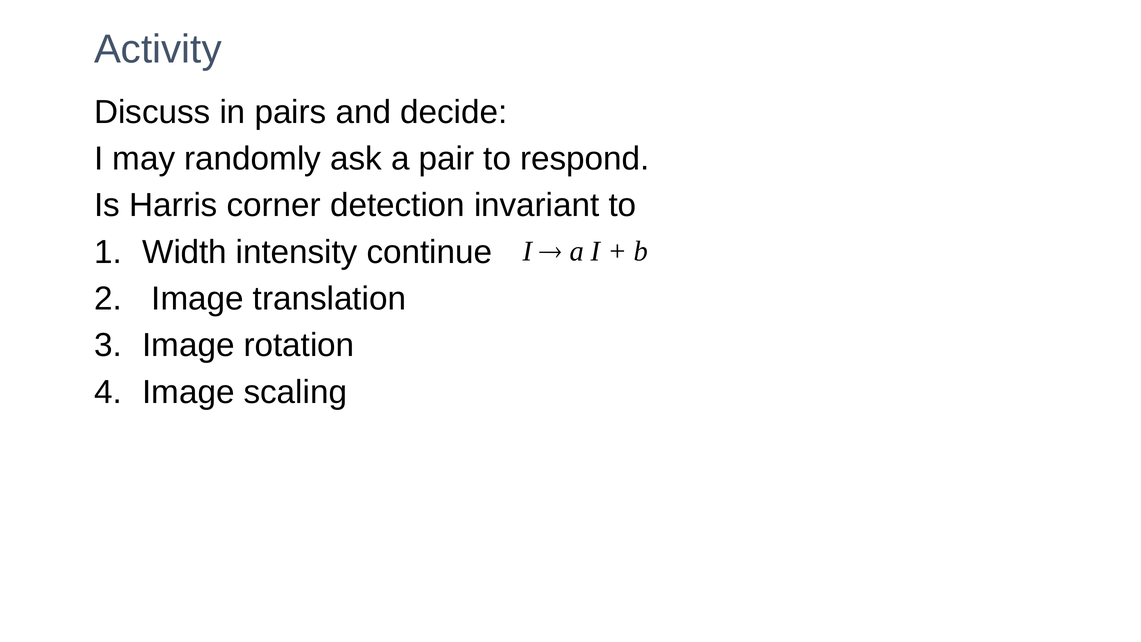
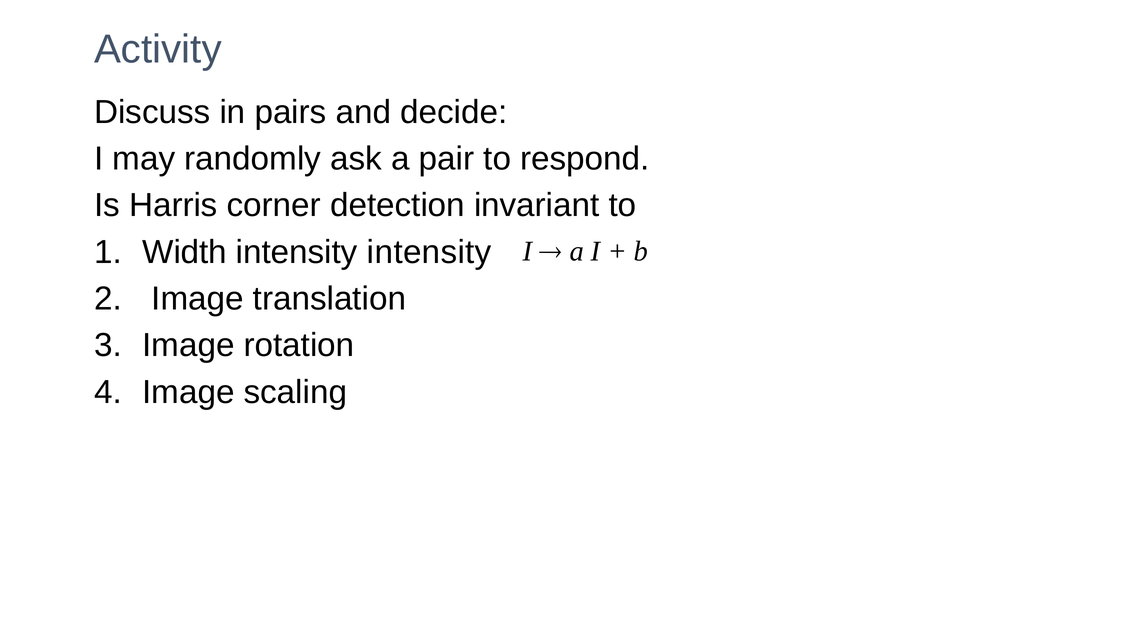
intensity continue: continue -> intensity (429, 252)
